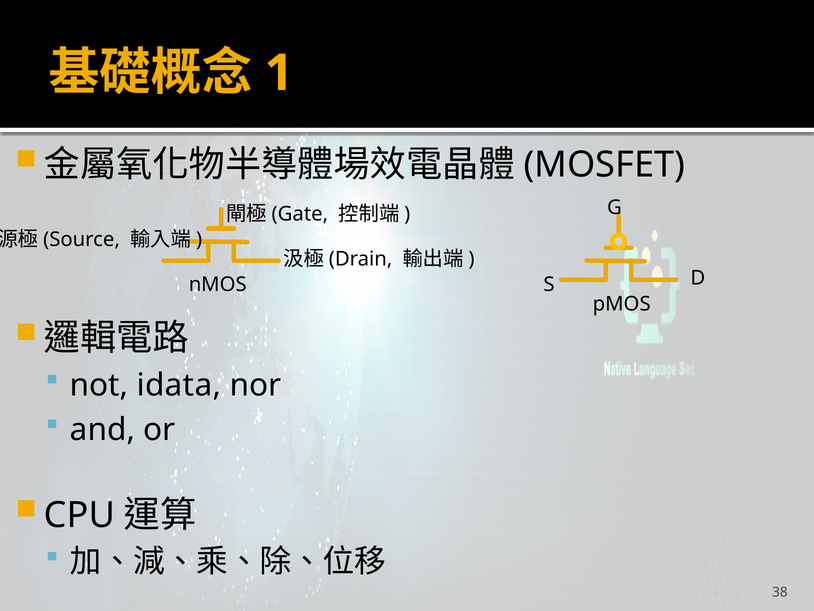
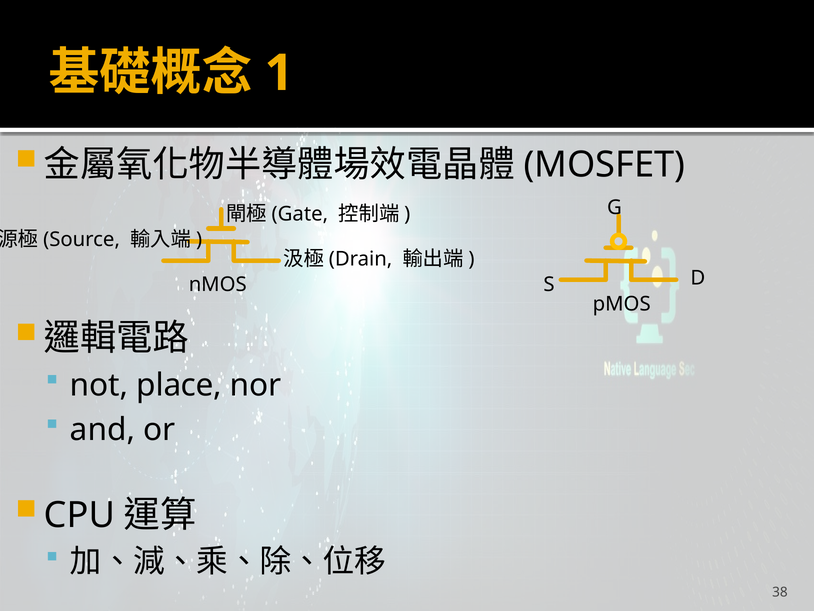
idata: idata -> place (179, 385)
